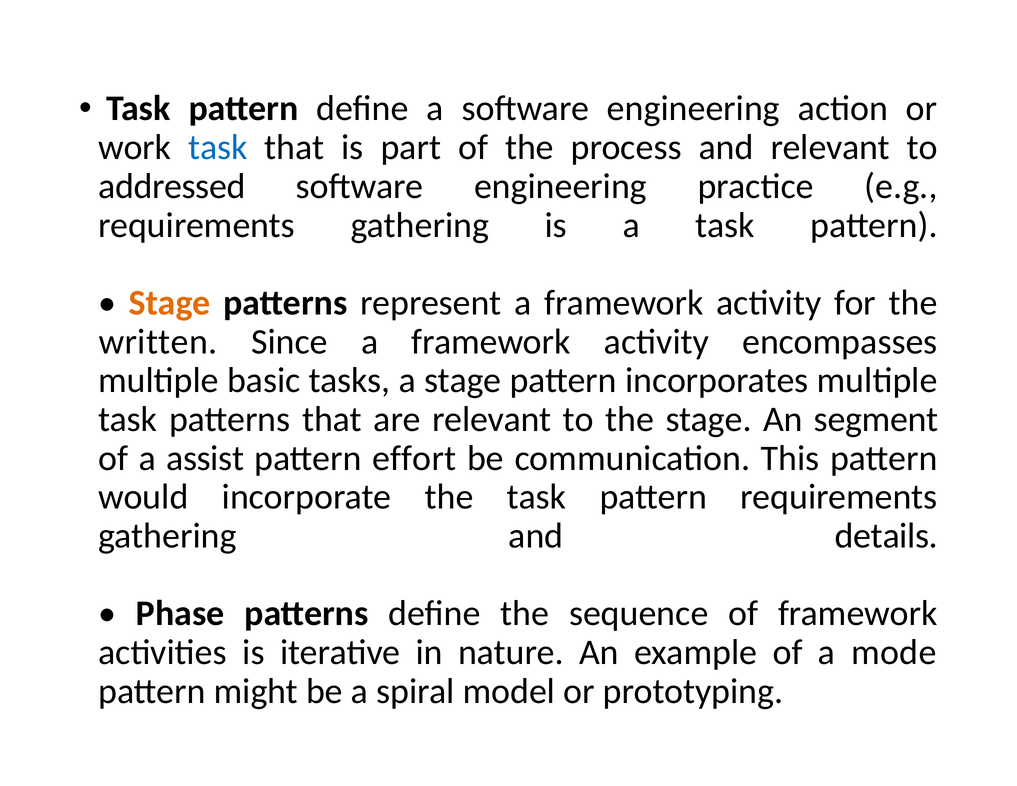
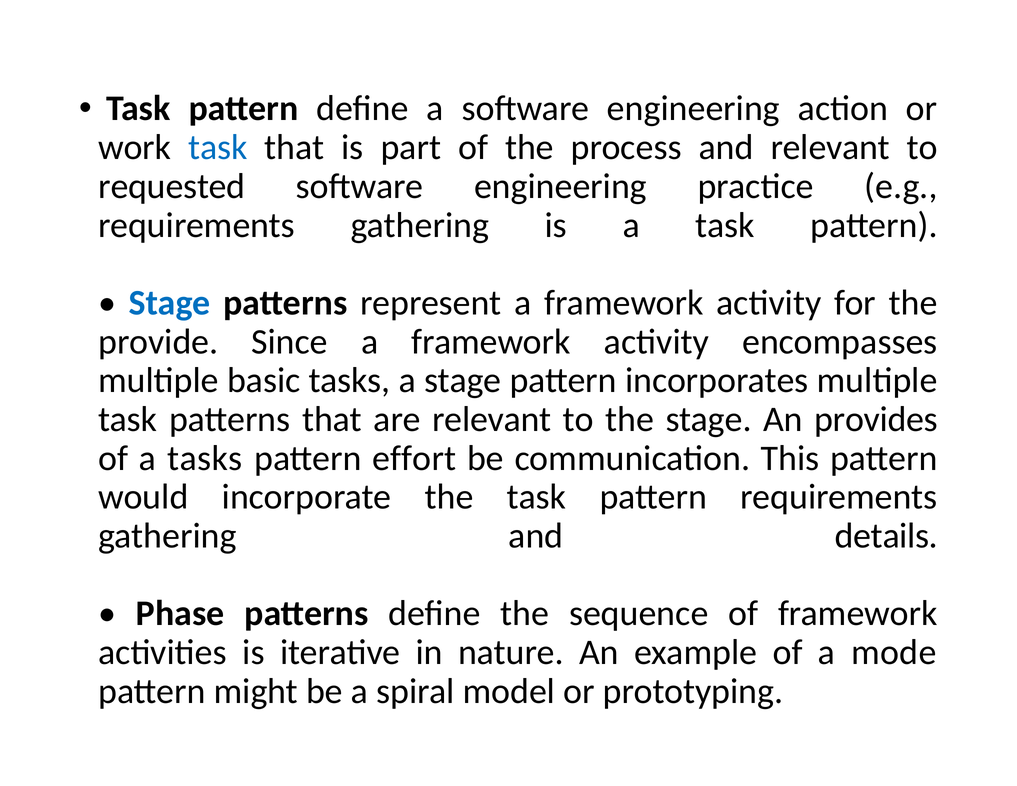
addressed: addressed -> requested (172, 186)
Stage colour: orange -> blue (170, 303)
written: written -> provide (158, 342)
segment: segment -> provides (876, 419)
a assist: assist -> tasks (205, 458)
